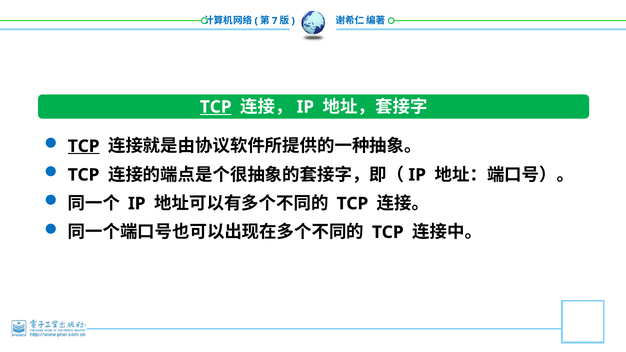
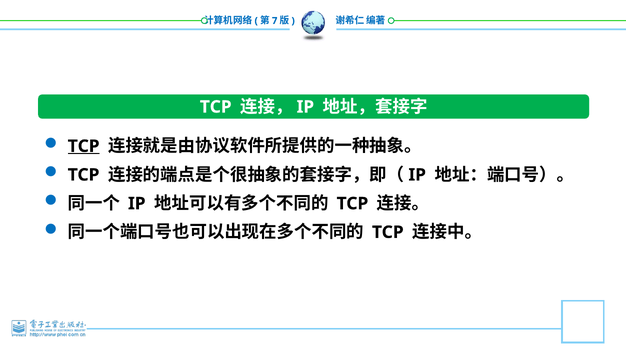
TCP underline: present -> none (216, 107)
